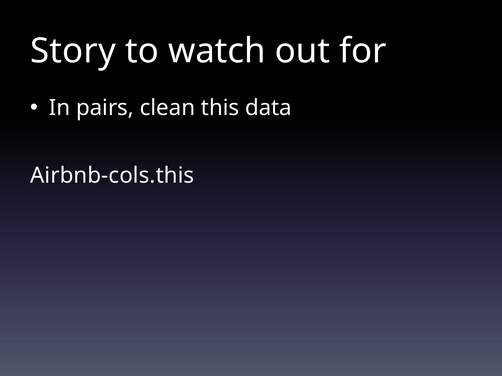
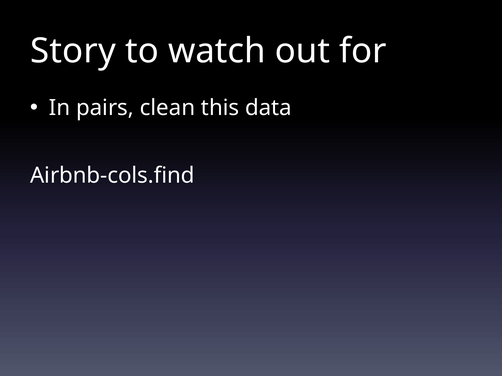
Airbnb-cols.this: Airbnb-cols.this -> Airbnb-cols.find (112, 176)
